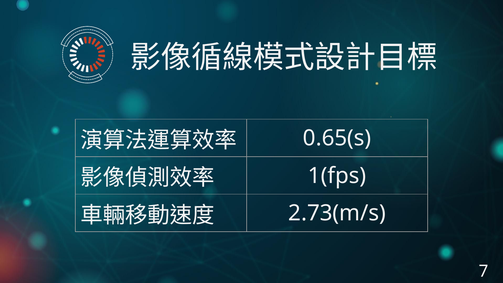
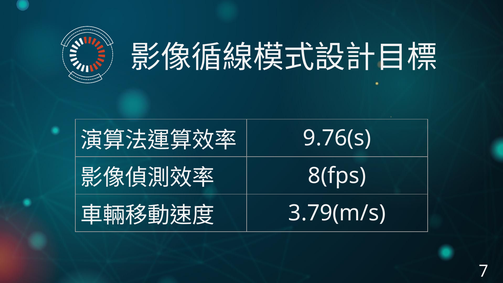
0.65(s: 0.65(s -> 9.76(s (337, 138)
1(fps: 1(fps -> 8(fps (337, 176)
2.73(m/s: 2.73(m/s -> 3.79(m/s (337, 213)
